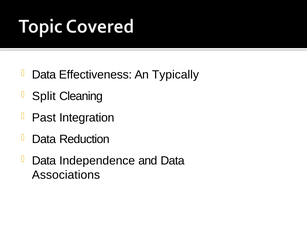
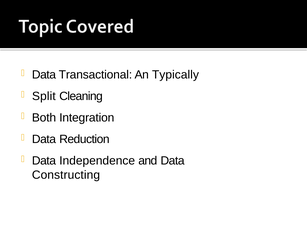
Effectiveness: Effectiveness -> Transactional (95, 75)
Past: Past -> Both (44, 118)
Associations: Associations -> Constructing (66, 175)
